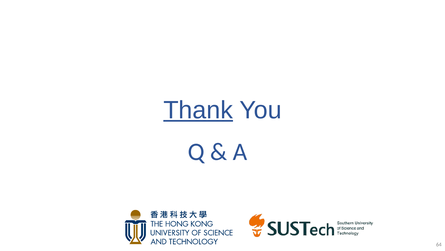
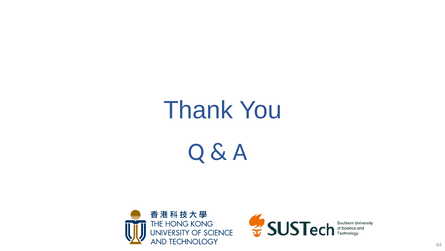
Thank underline: present -> none (198, 110)
